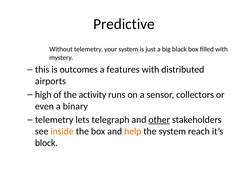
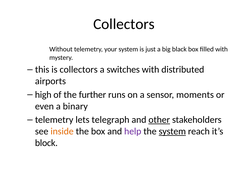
Predictive: Predictive -> Collectors (124, 24)
is outcomes: outcomes -> collectors (79, 70)
features: features -> switches (123, 70)
activity: activity -> further (92, 95)
collectors: collectors -> moments (195, 95)
help colour: orange -> purple (133, 131)
system underline: none -> present (172, 131)
